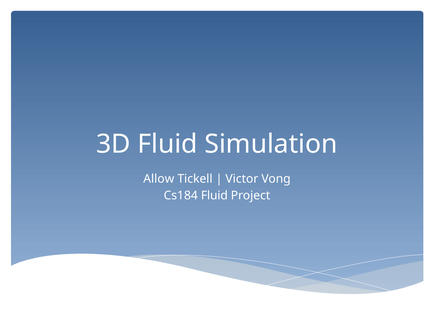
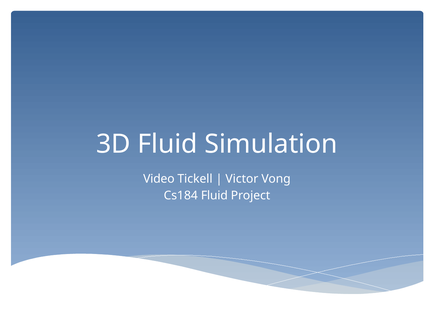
Allow: Allow -> Video (159, 179)
